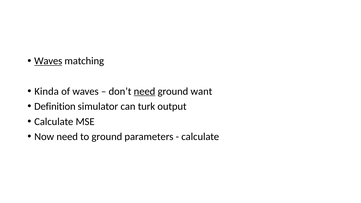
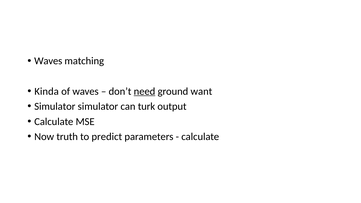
Waves underline: present -> none (48, 61)
Definition: Definition -> Simulator (55, 106)
Now need: need -> truth (67, 137)
to ground: ground -> predict (107, 137)
